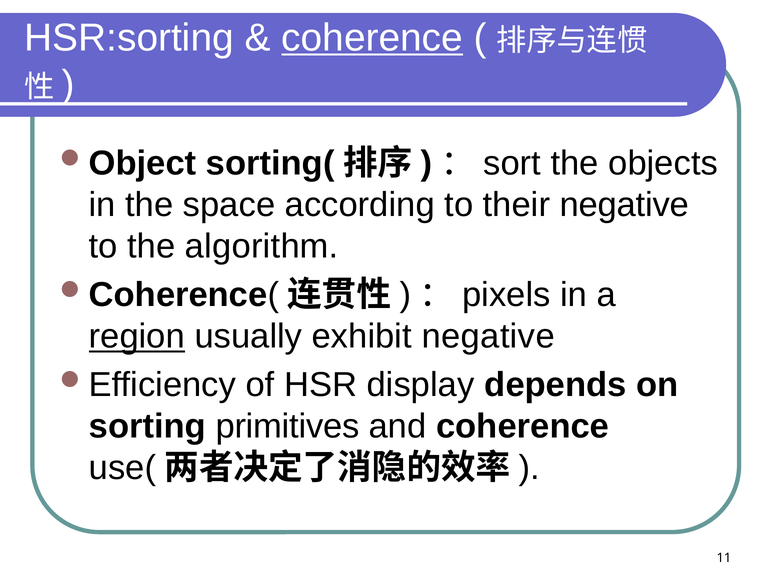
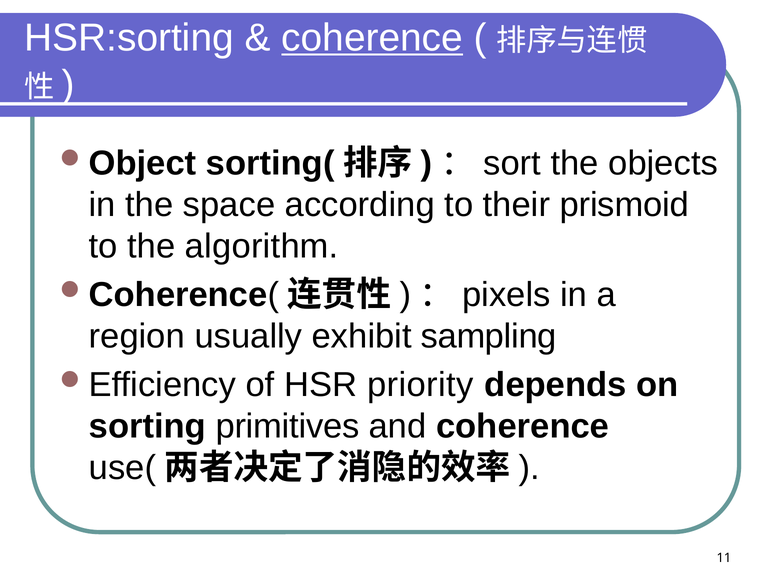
their negative: negative -> prismoid (624, 205)
region underline: present -> none (137, 336)
exhibit negative: negative -> sampling (489, 336)
display: display -> priority (420, 385)
